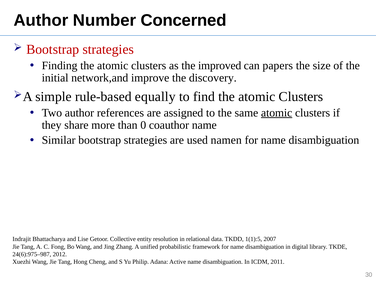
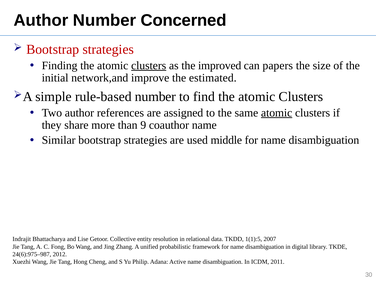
clusters underline: none -> present (149, 65)
discovery: discovery -> estimated (213, 78)
rule-based equally: equally -> number (155, 97)
0: 0 -> 9 (143, 125)
namen: namen -> middle (226, 140)
